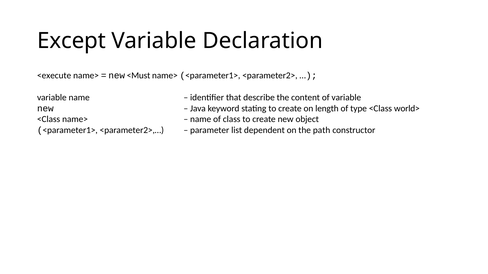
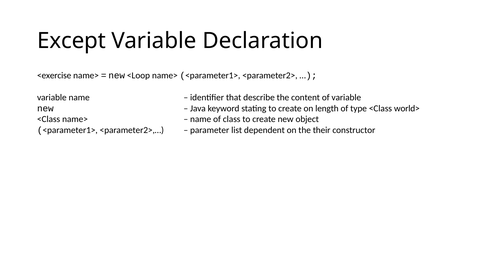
<execute: <execute -> <exercise (54, 76)
<Must: <Must -> <Loop (138, 76)
path: path -> their (322, 130)
